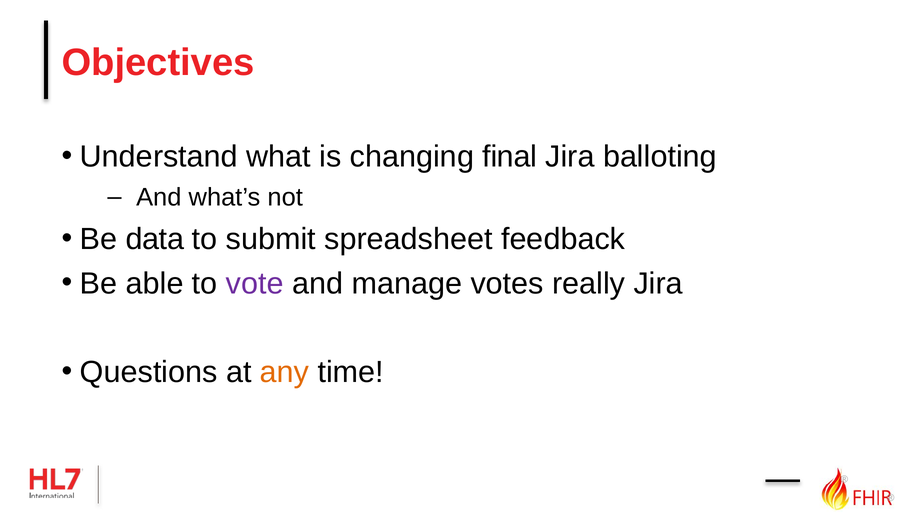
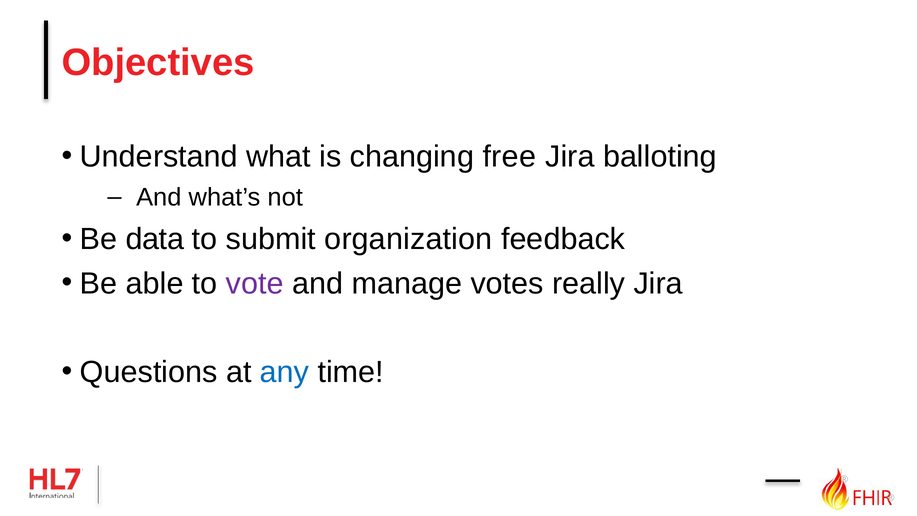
final: final -> free (509, 157)
spreadsheet: spreadsheet -> organization (408, 239)
any colour: orange -> blue (285, 372)
